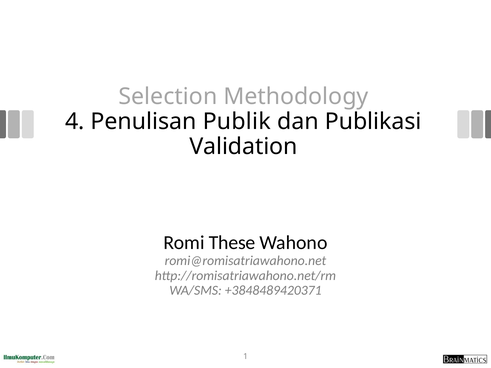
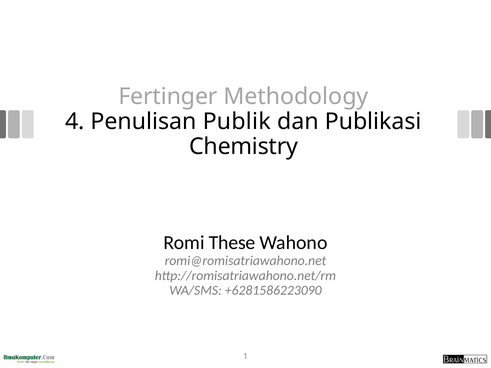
Selection: Selection -> Fertinger (168, 97)
Validation: Validation -> Chemistry (244, 147)
+3848489420371: +3848489420371 -> +6281586223090 (273, 290)
